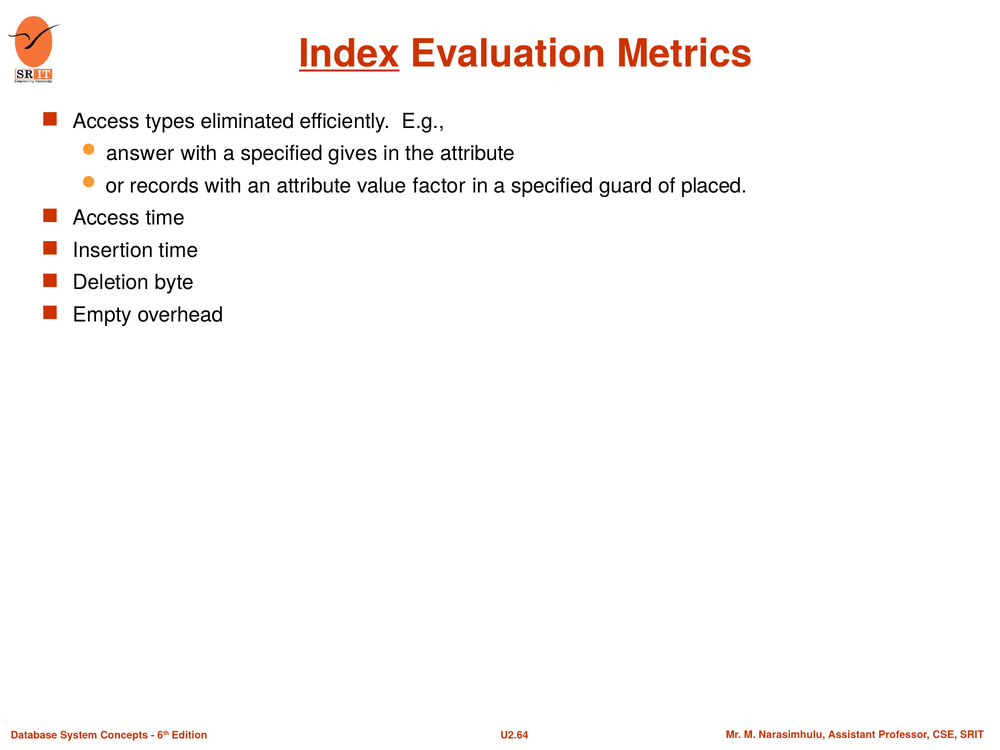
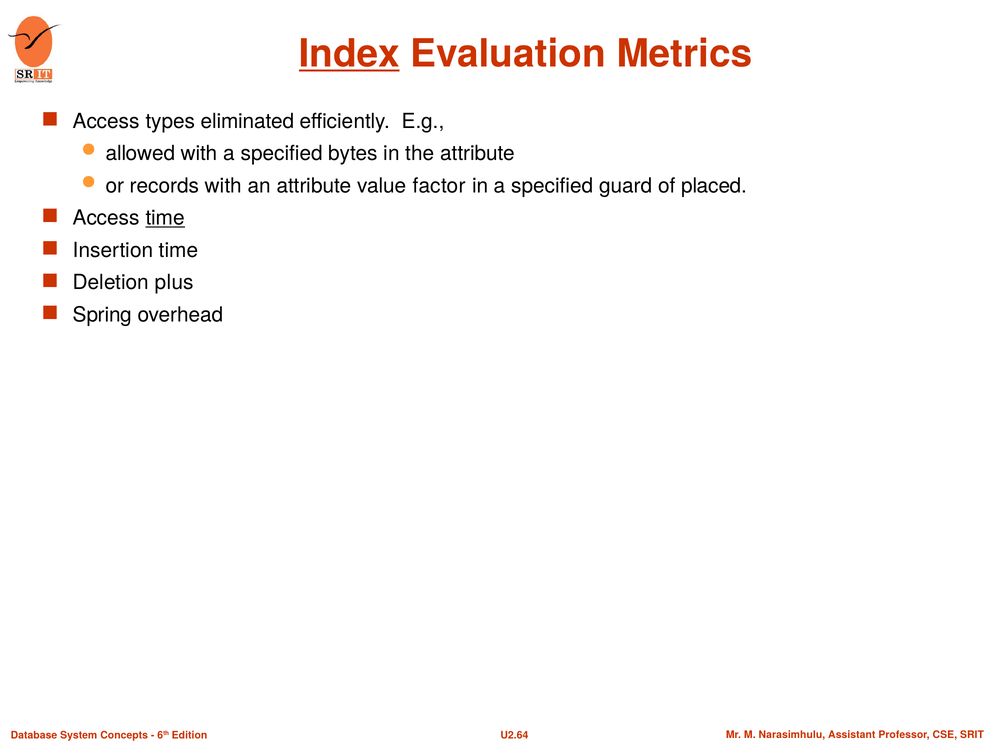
answer: answer -> allowed (140, 153)
gives: gives -> bytes (353, 153)
time underline: none -> present (165, 218)
byte: byte -> plus (174, 283)
Empty: Empty -> Spring (102, 315)
